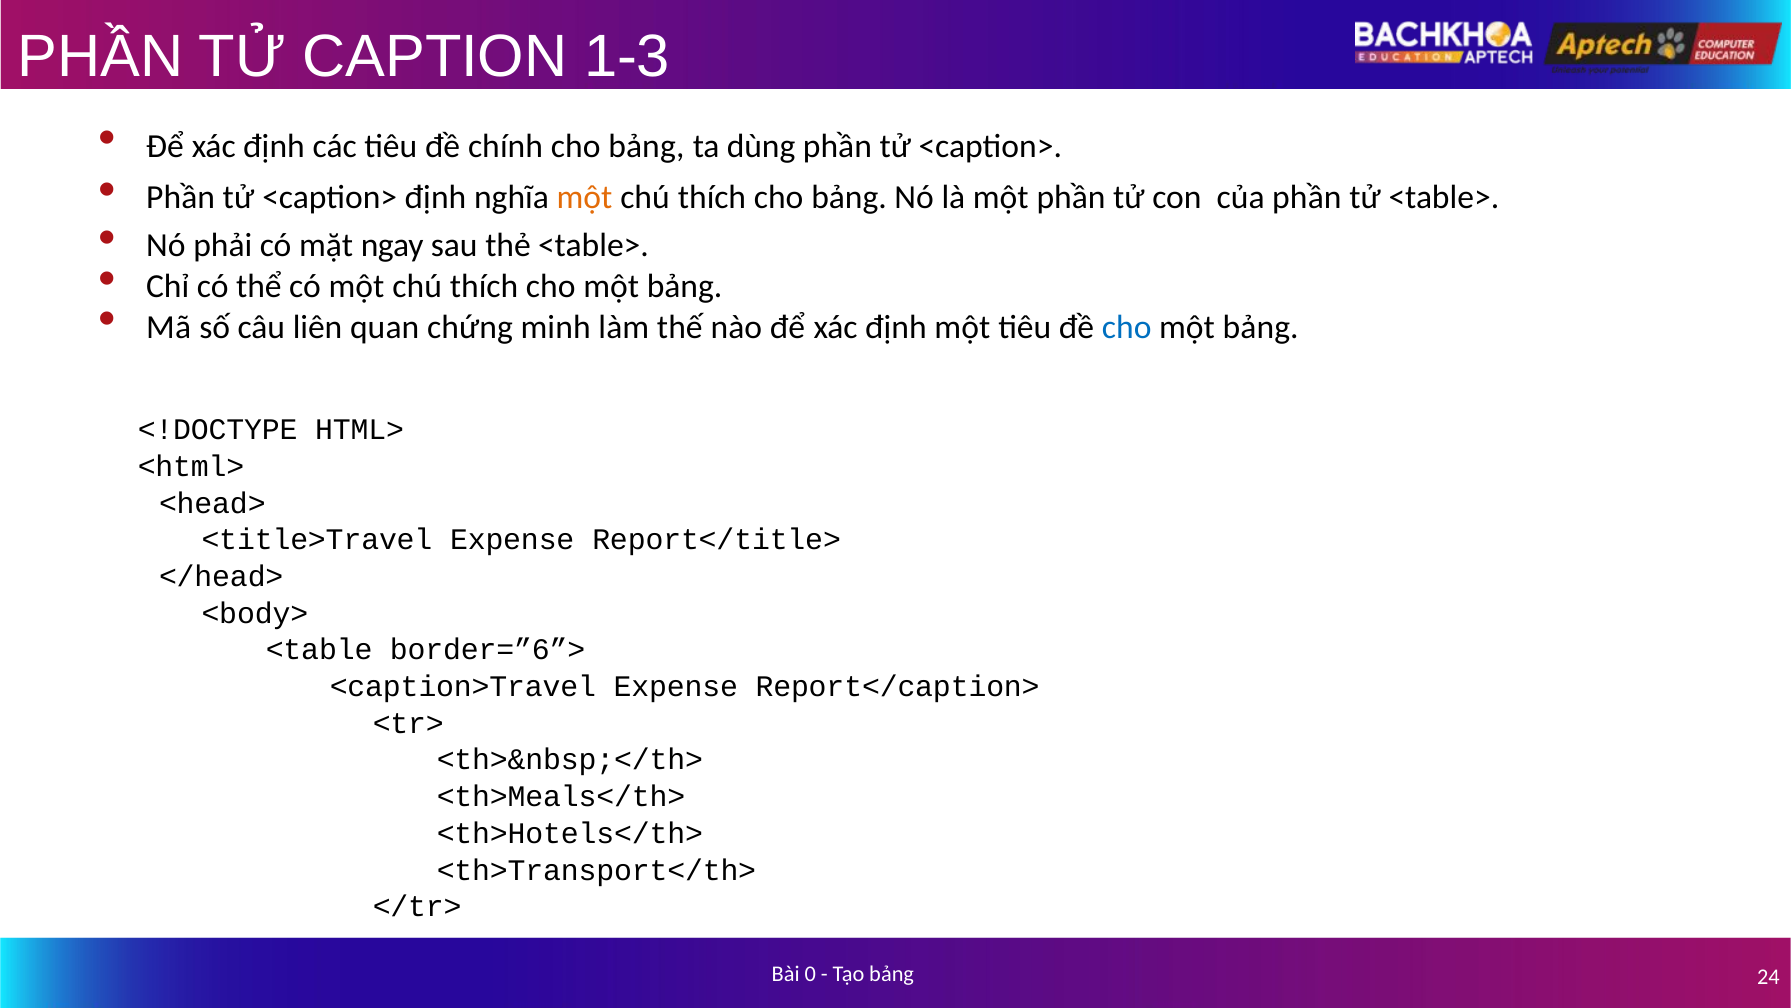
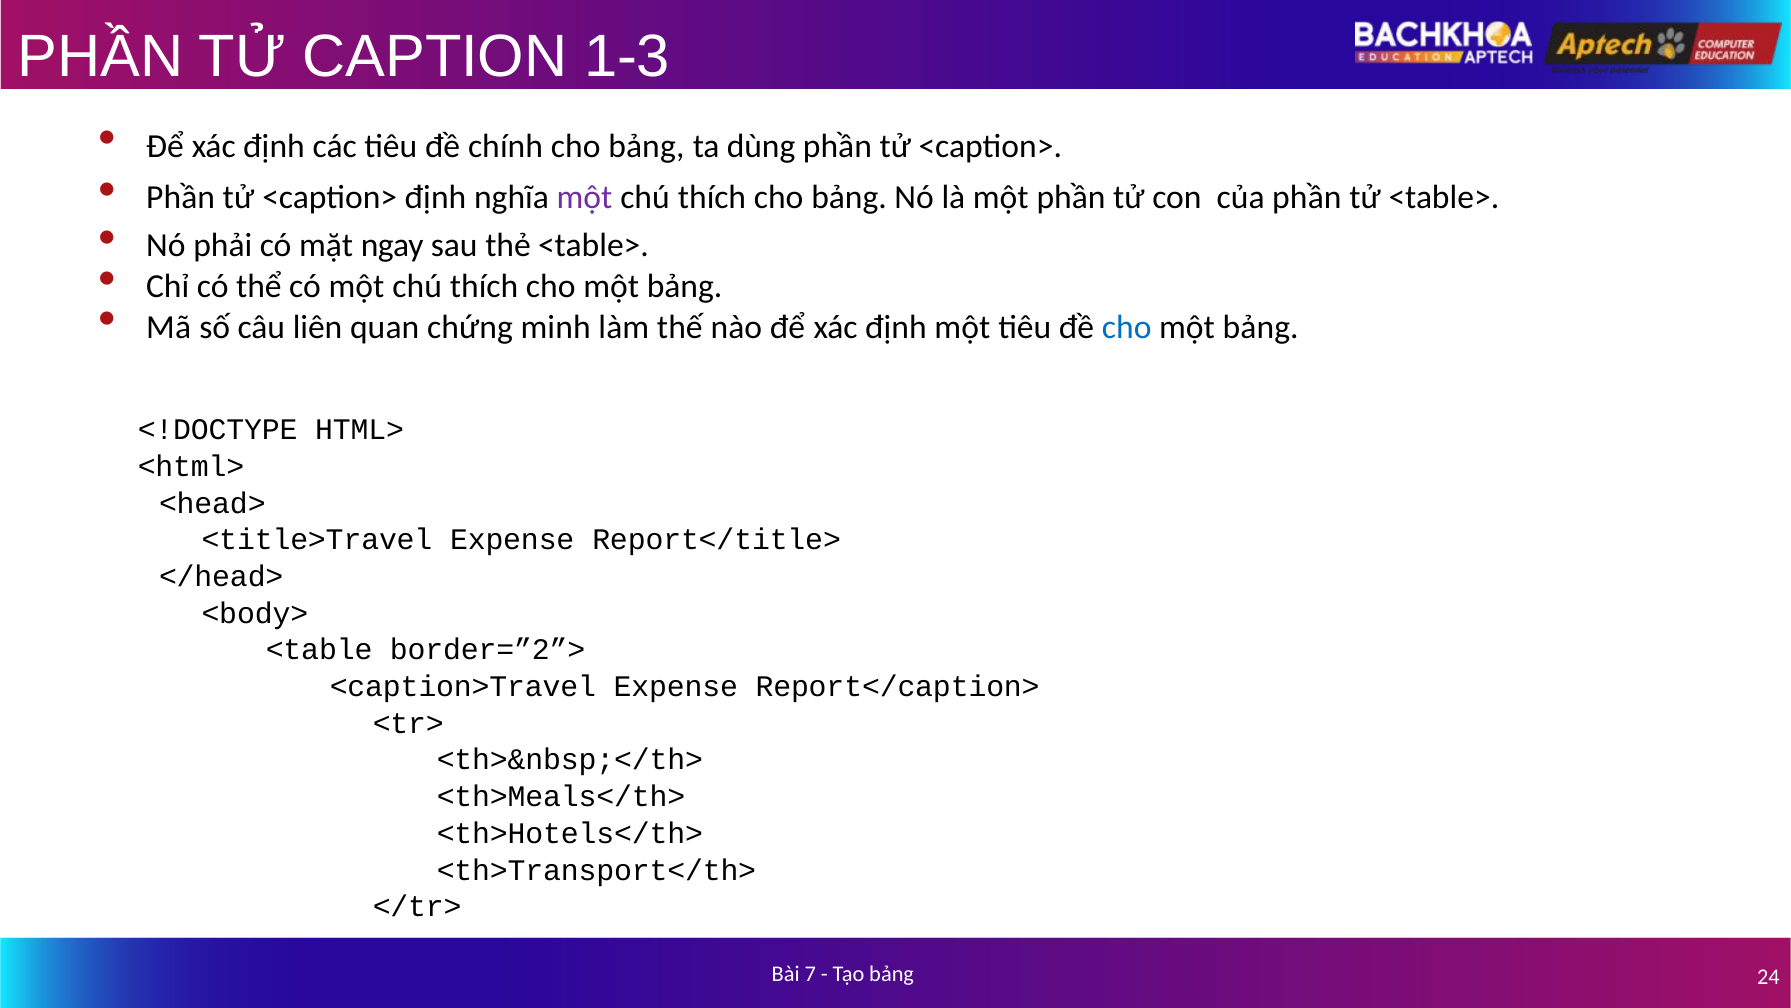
một colour: orange -> purple (584, 197)
border=”6”>: border=”6”> -> border=”2”> (488, 650)
0: 0 -> 7 (810, 973)
